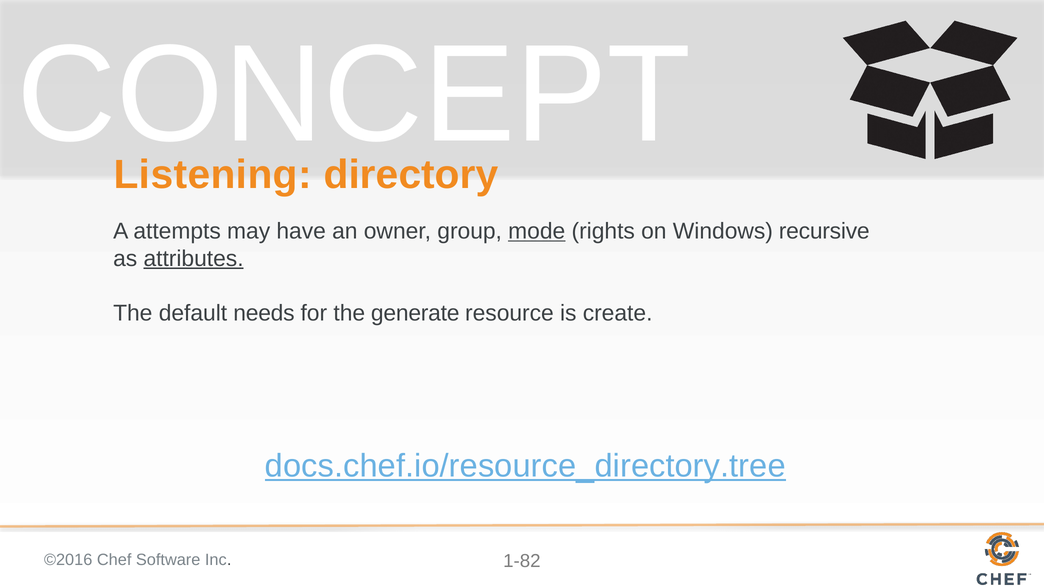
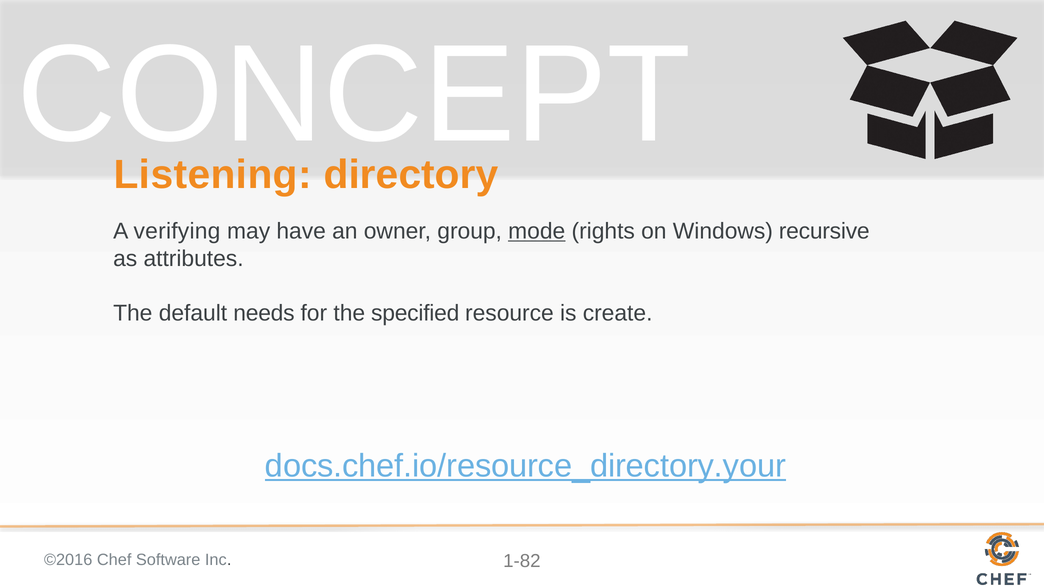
attempts: attempts -> verifying (177, 231)
attributes underline: present -> none (194, 259)
generate: generate -> specified (415, 314)
docs.chef.io/resource_directory.tree: docs.chef.io/resource_directory.tree -> docs.chef.io/resource_directory.your (525, 466)
